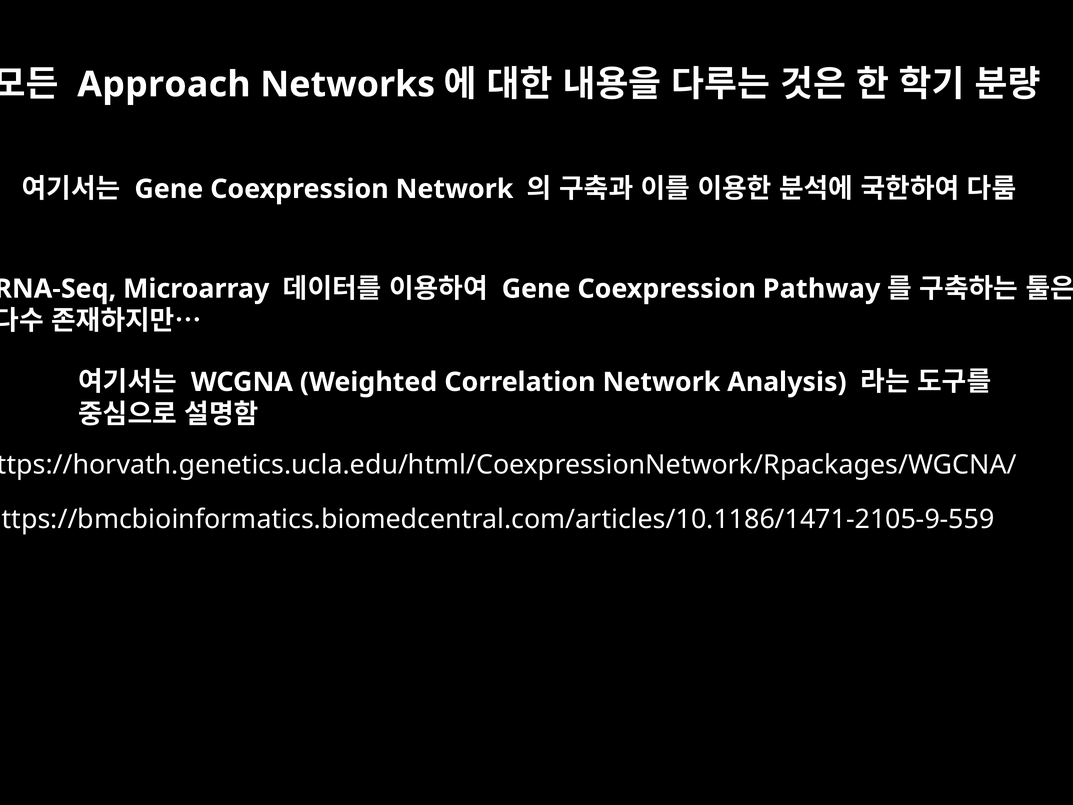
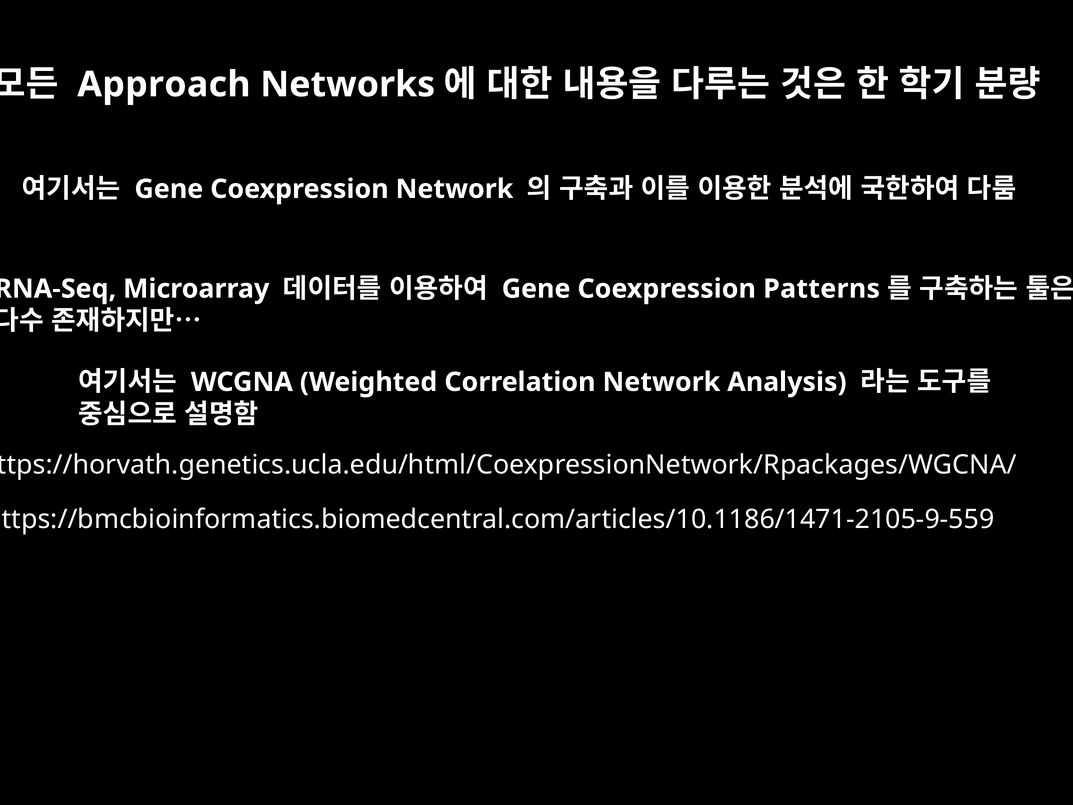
Pathway: Pathway -> Patterns (822, 289)
